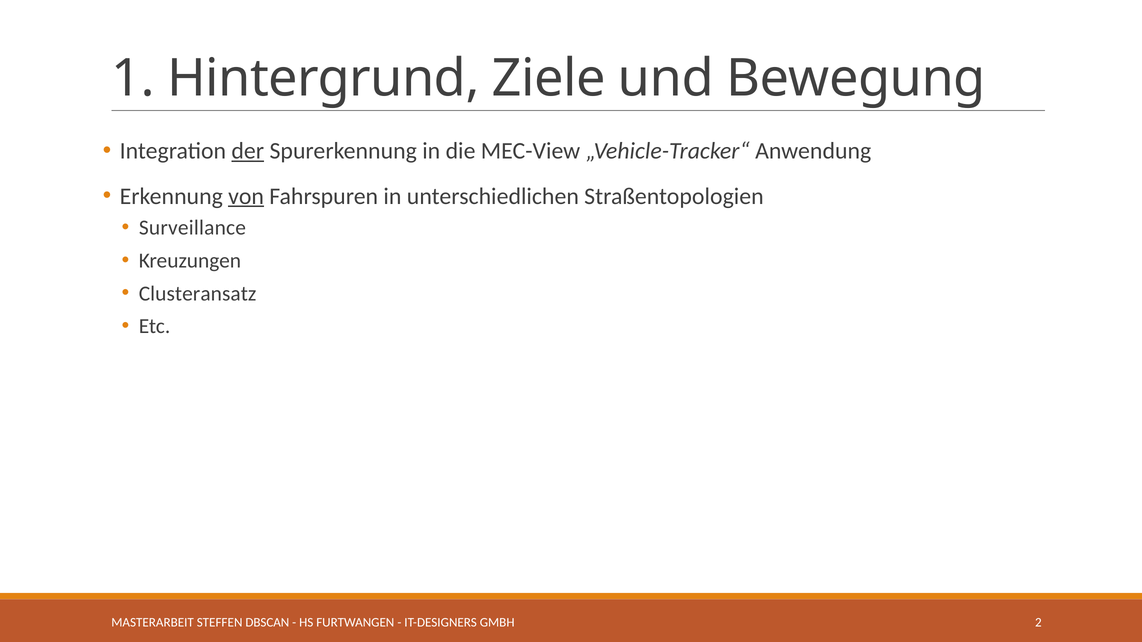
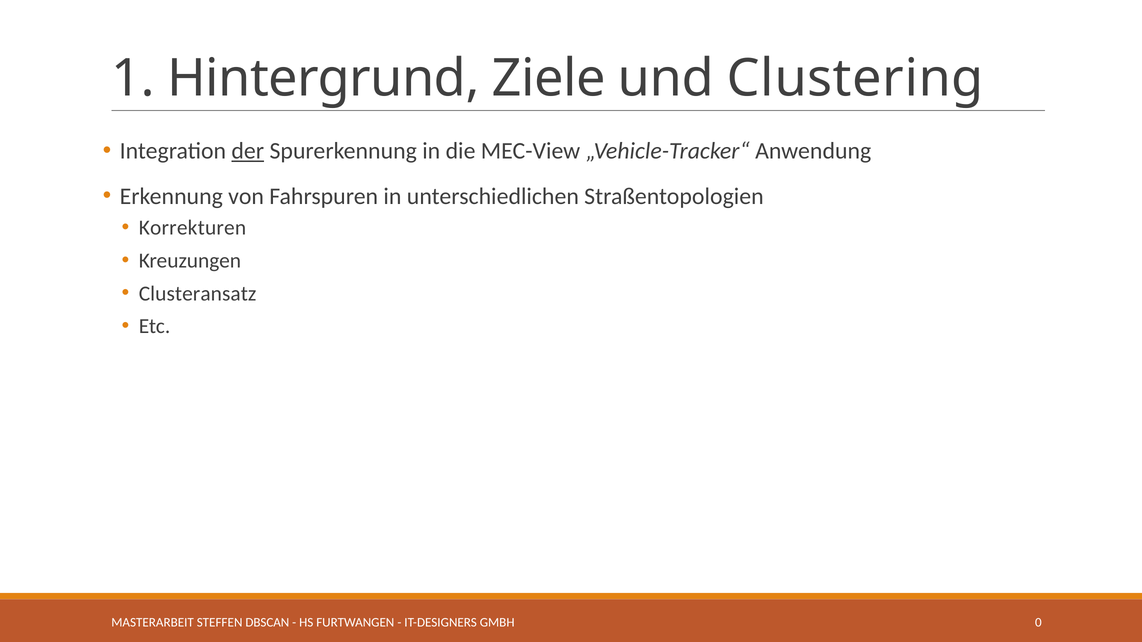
Bewegung: Bewegung -> Clustering (855, 78)
von underline: present -> none (246, 196)
Surveillance: Surveillance -> Korrekturen (192, 228)
2: 2 -> 0 (1038, 623)
